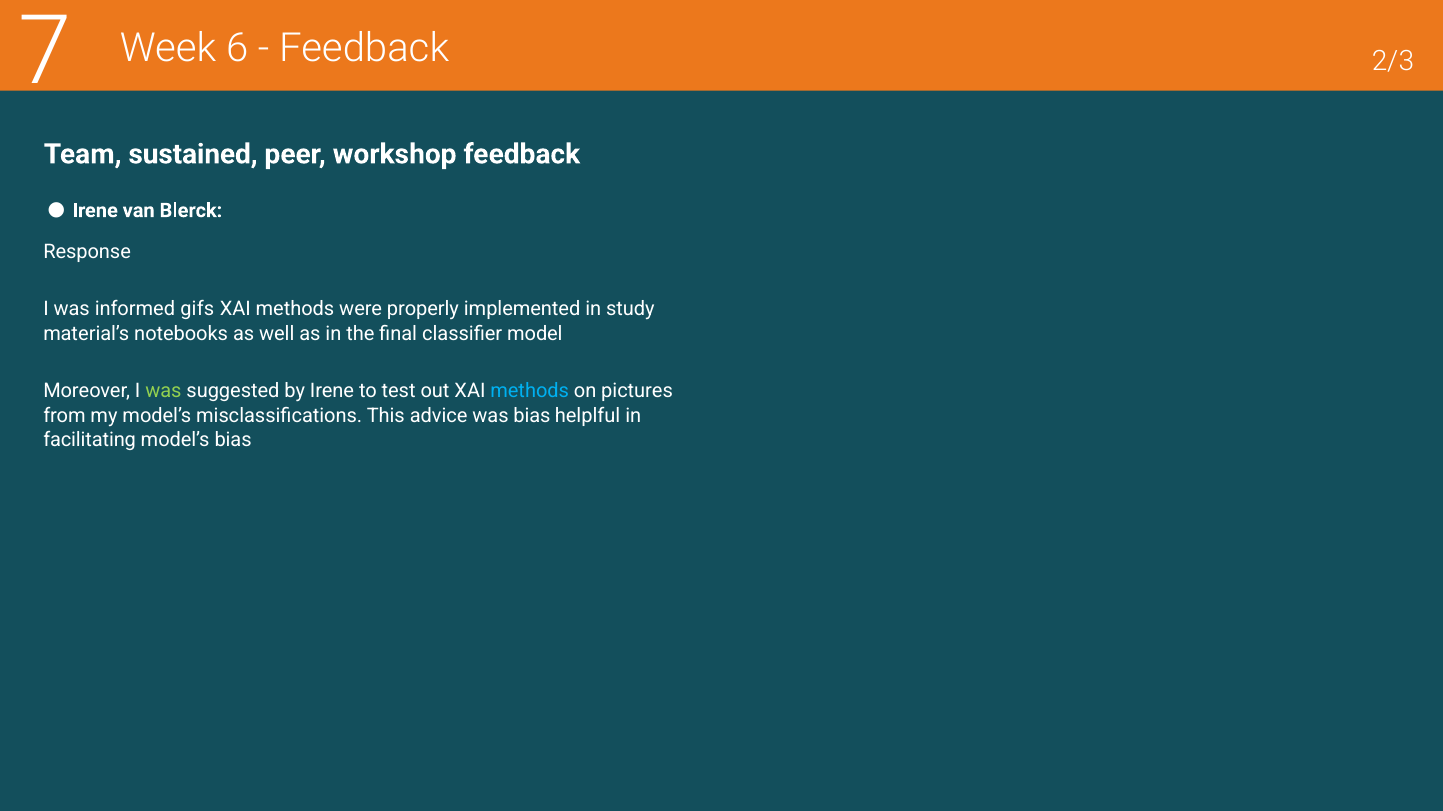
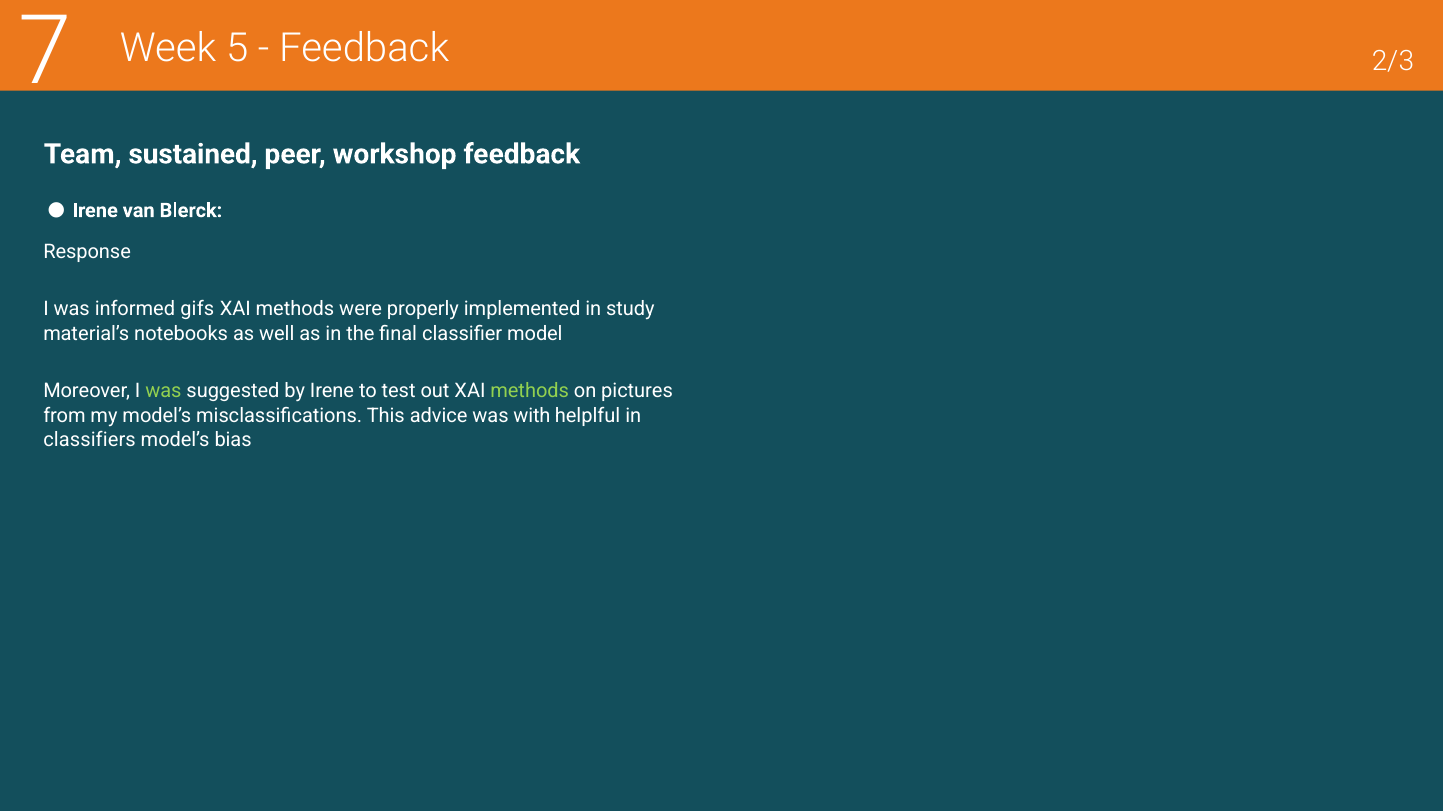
6: 6 -> 5 (237, 48)
methods colour: light blue -> light green (530, 391)
was bias: bias -> with (532, 416)
facilitating: facilitating -> classifiers (90, 441)
